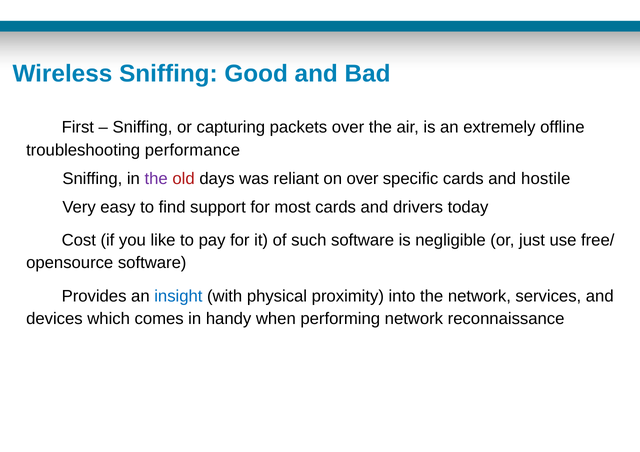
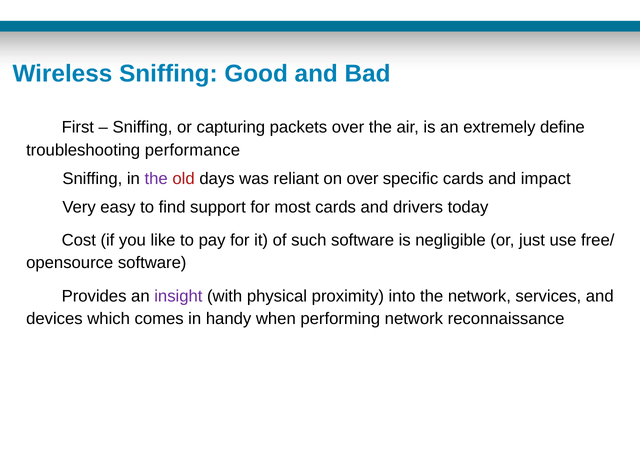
offline: offline -> define (562, 127)
hostile: hostile -> impact (546, 179)
insight colour: blue -> purple (178, 296)
